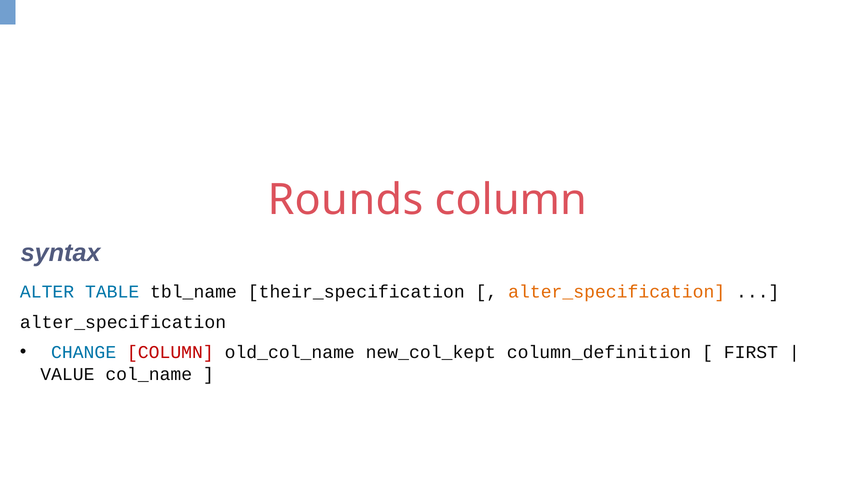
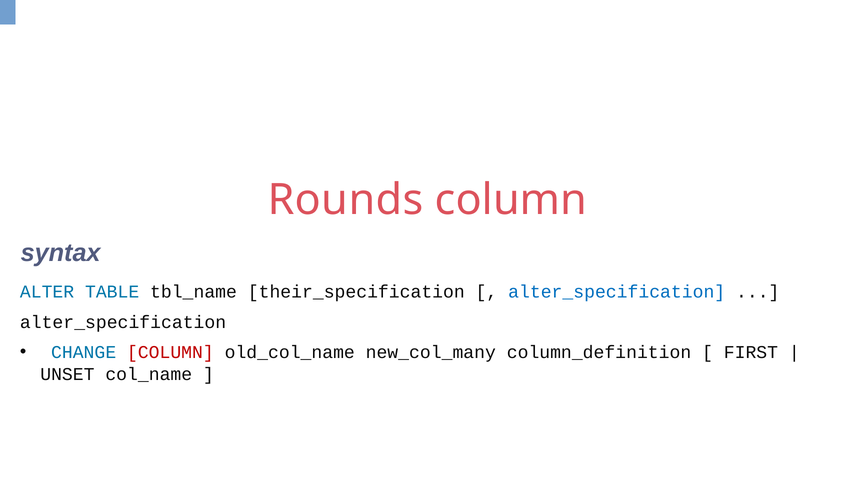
alter_specification colour: orange -> blue (617, 292)
new_col_kept: new_col_kept -> new_col_many (431, 353)
VALUE: VALUE -> UNSET (67, 374)
